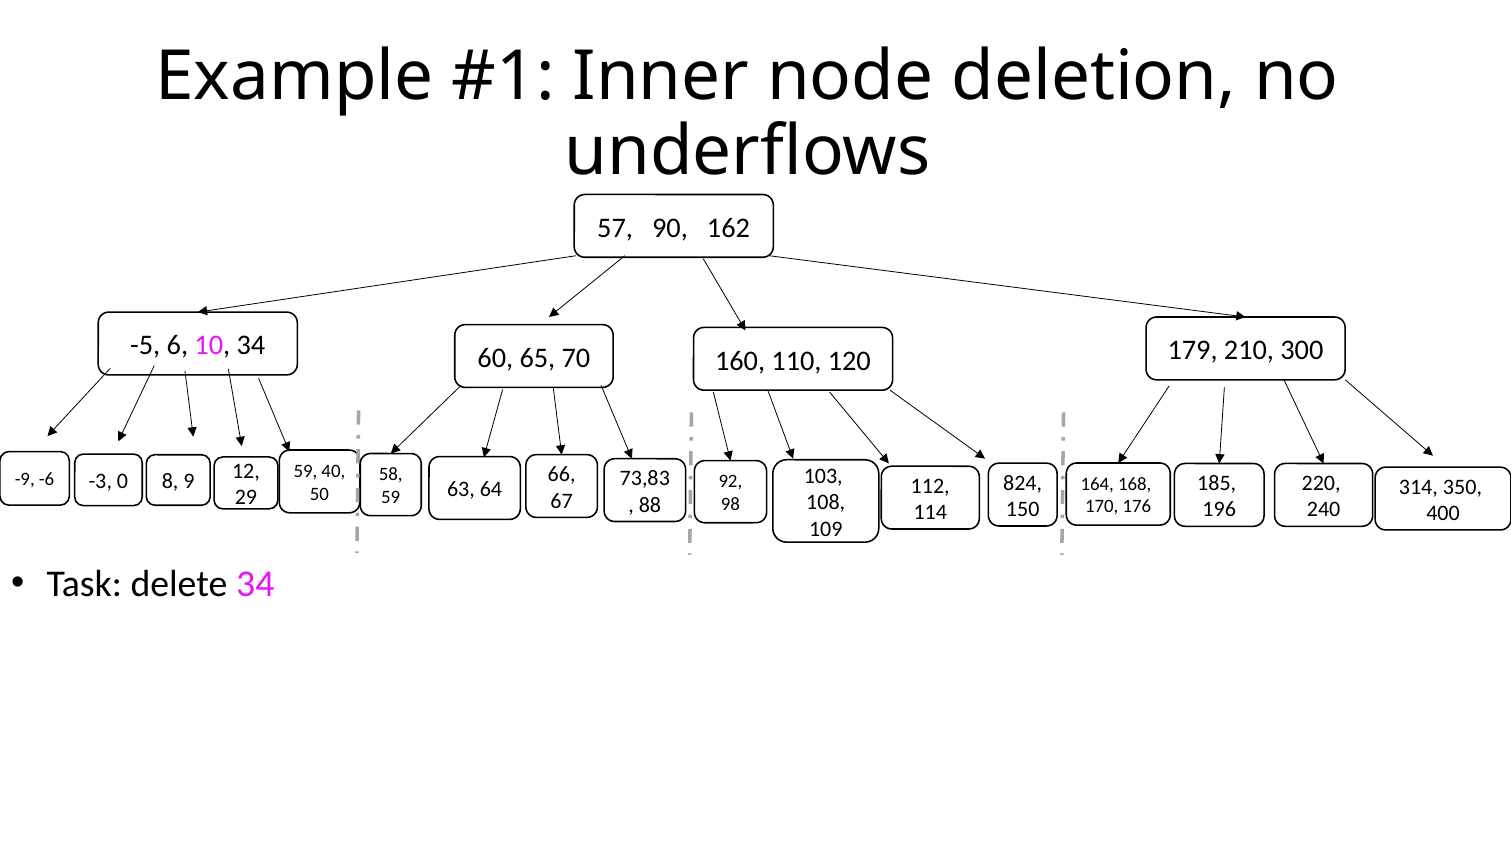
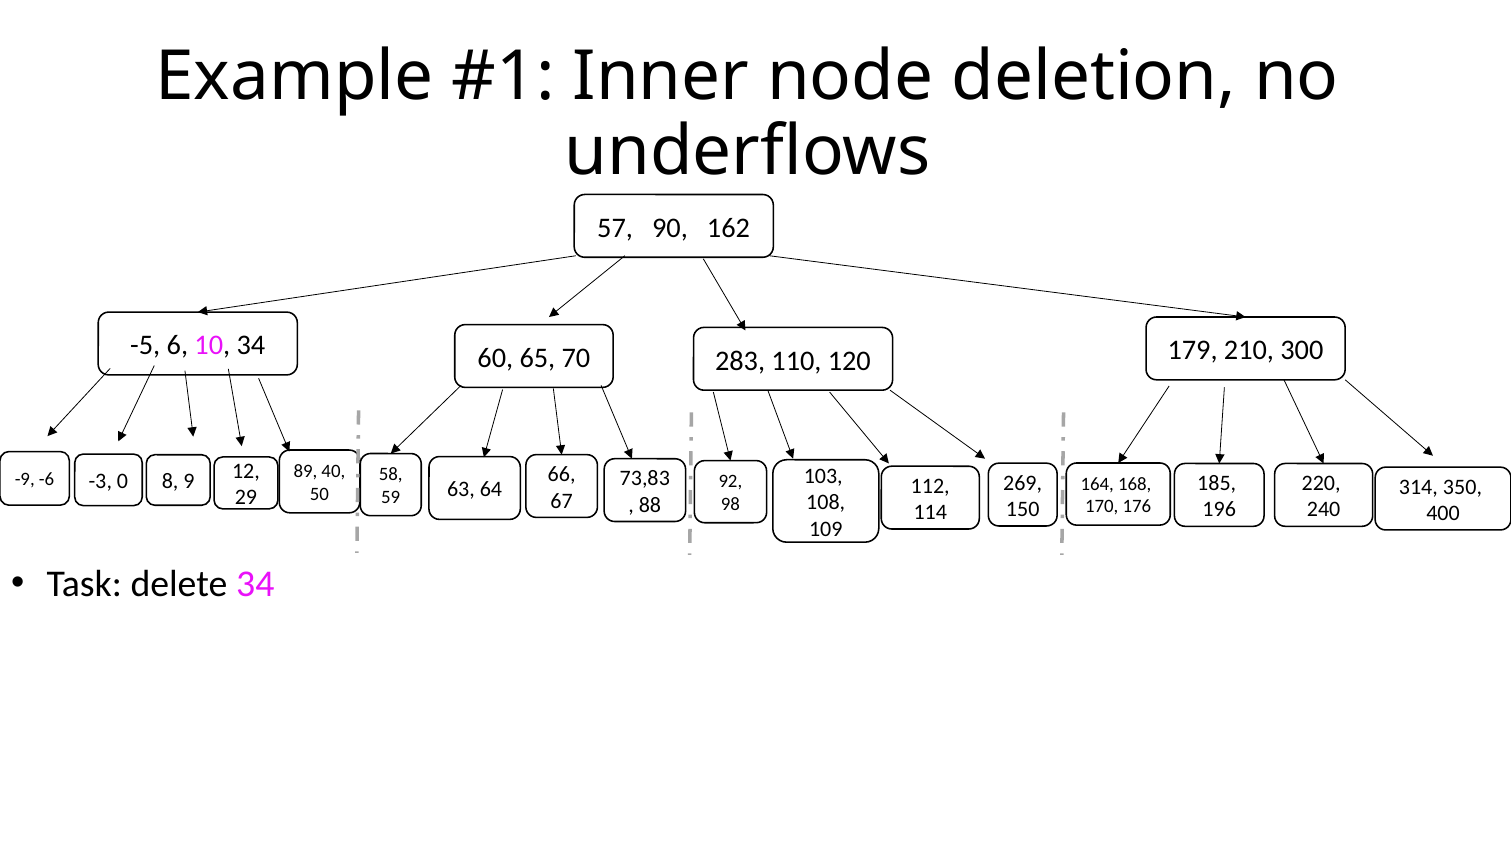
160: 160 -> 283 (740, 361)
9 59: 59 -> 89 (305, 471)
824: 824 -> 269 (1023, 483)
